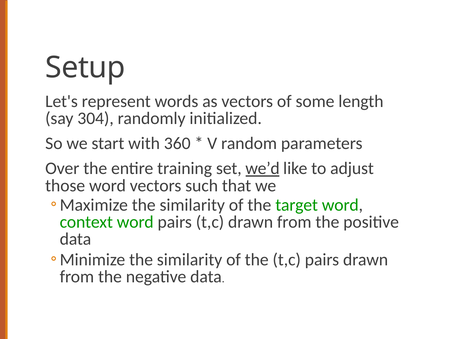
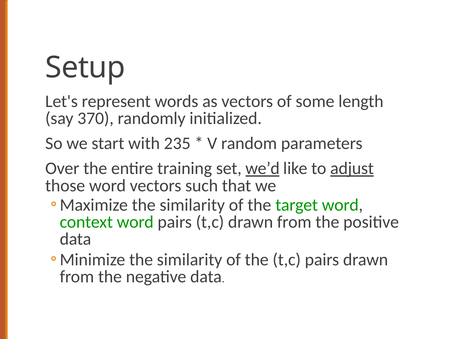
304: 304 -> 370 (96, 118)
360: 360 -> 235 (177, 143)
adjust underline: none -> present (352, 168)
